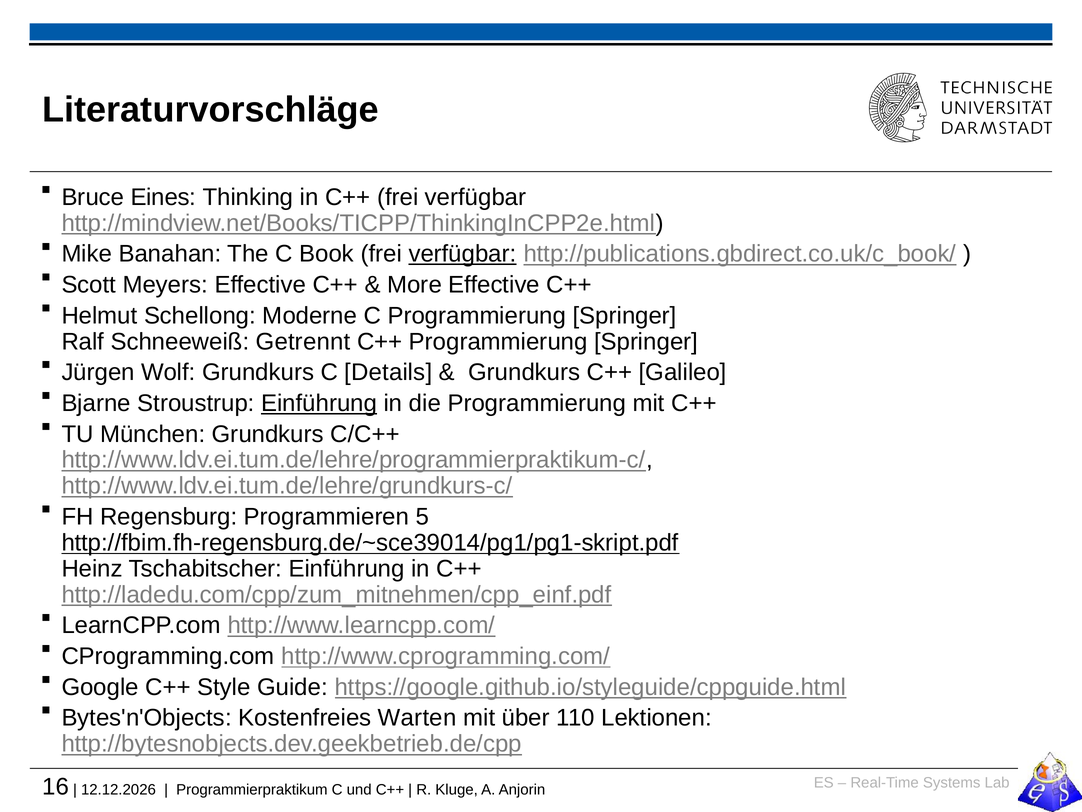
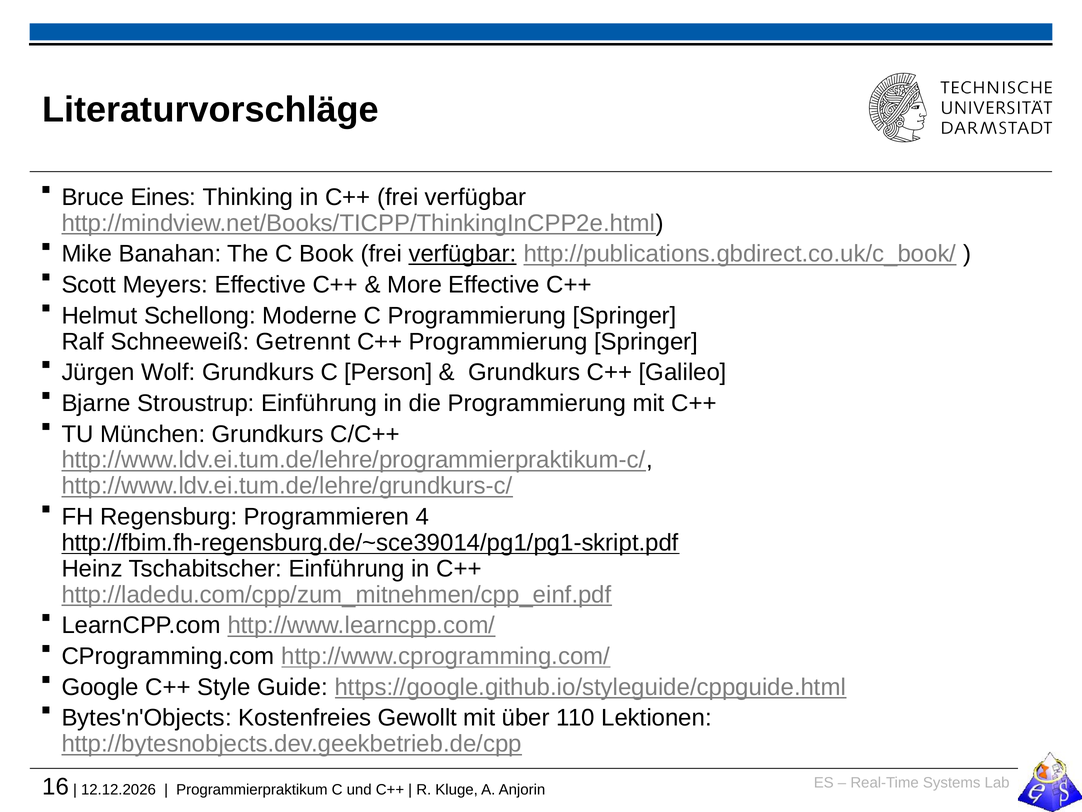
Details: Details -> Person (389, 372)
Einführung underline: present -> none (319, 403)
5: 5 -> 4 (422, 517)
Warten: Warten -> Gewollt (417, 718)
